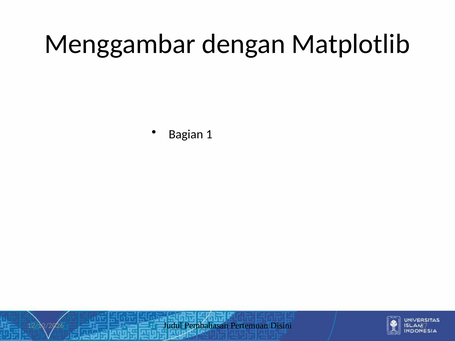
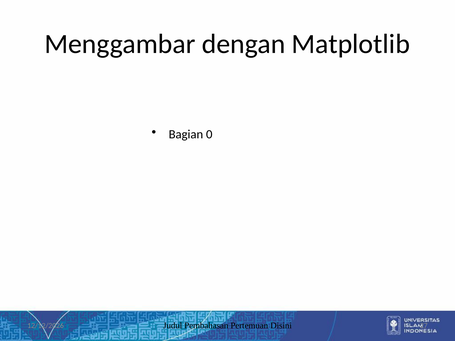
1: 1 -> 0 (209, 134)
